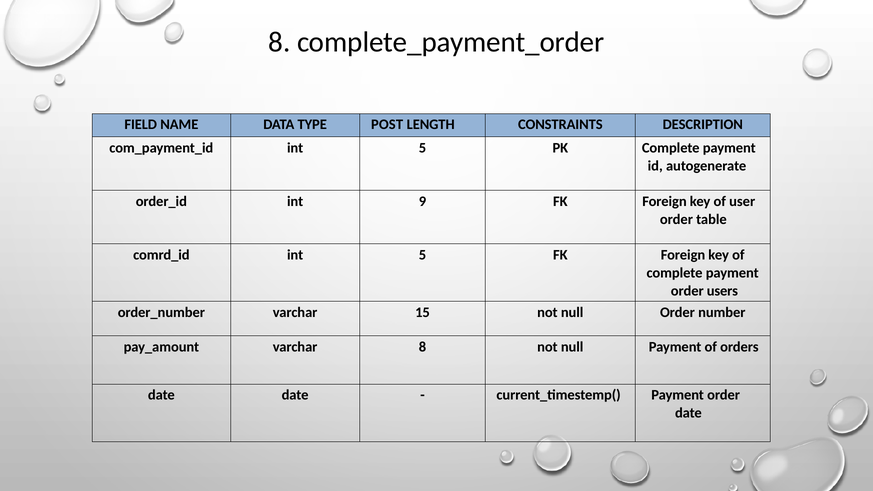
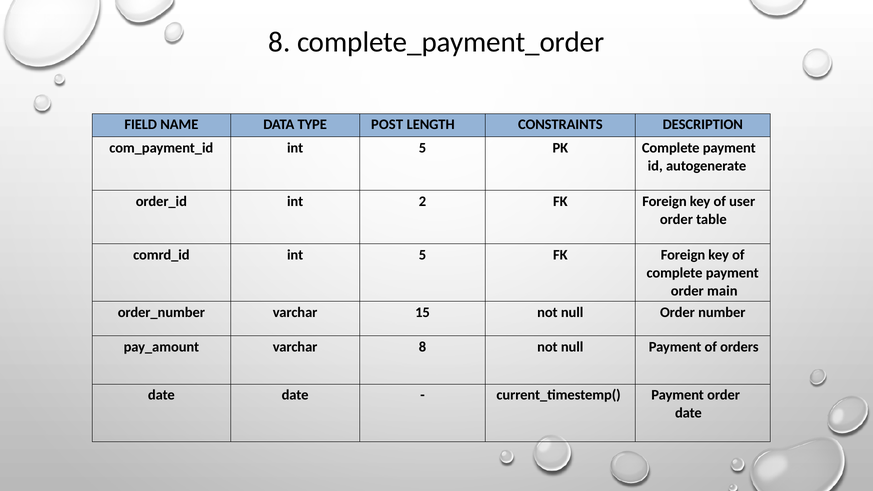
9: 9 -> 2 (423, 202)
users: users -> main (722, 291)
